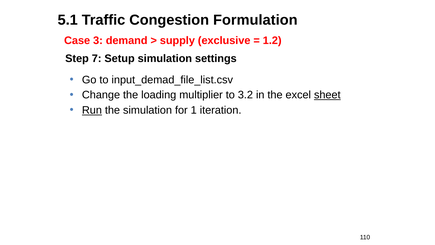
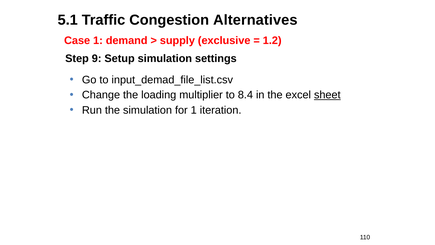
Formulation: Formulation -> Alternatives (255, 20)
Case 3: 3 -> 1 (98, 40)
7: 7 -> 9 (97, 59)
3.2: 3.2 -> 8.4 (245, 95)
Run underline: present -> none (92, 110)
